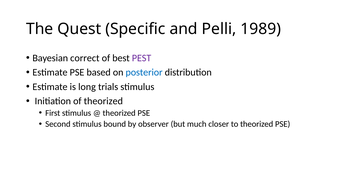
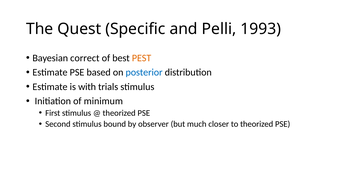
1989: 1989 -> 1993 (261, 29)
PEST colour: purple -> orange (142, 58)
long: long -> with (87, 87)
of theorized: theorized -> minimum (103, 101)
